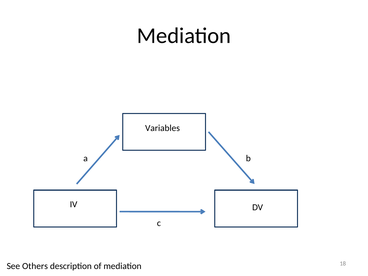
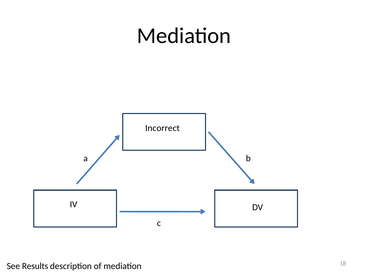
Variables: Variables -> Incorrect (162, 128)
Others: Others -> Results (35, 266)
